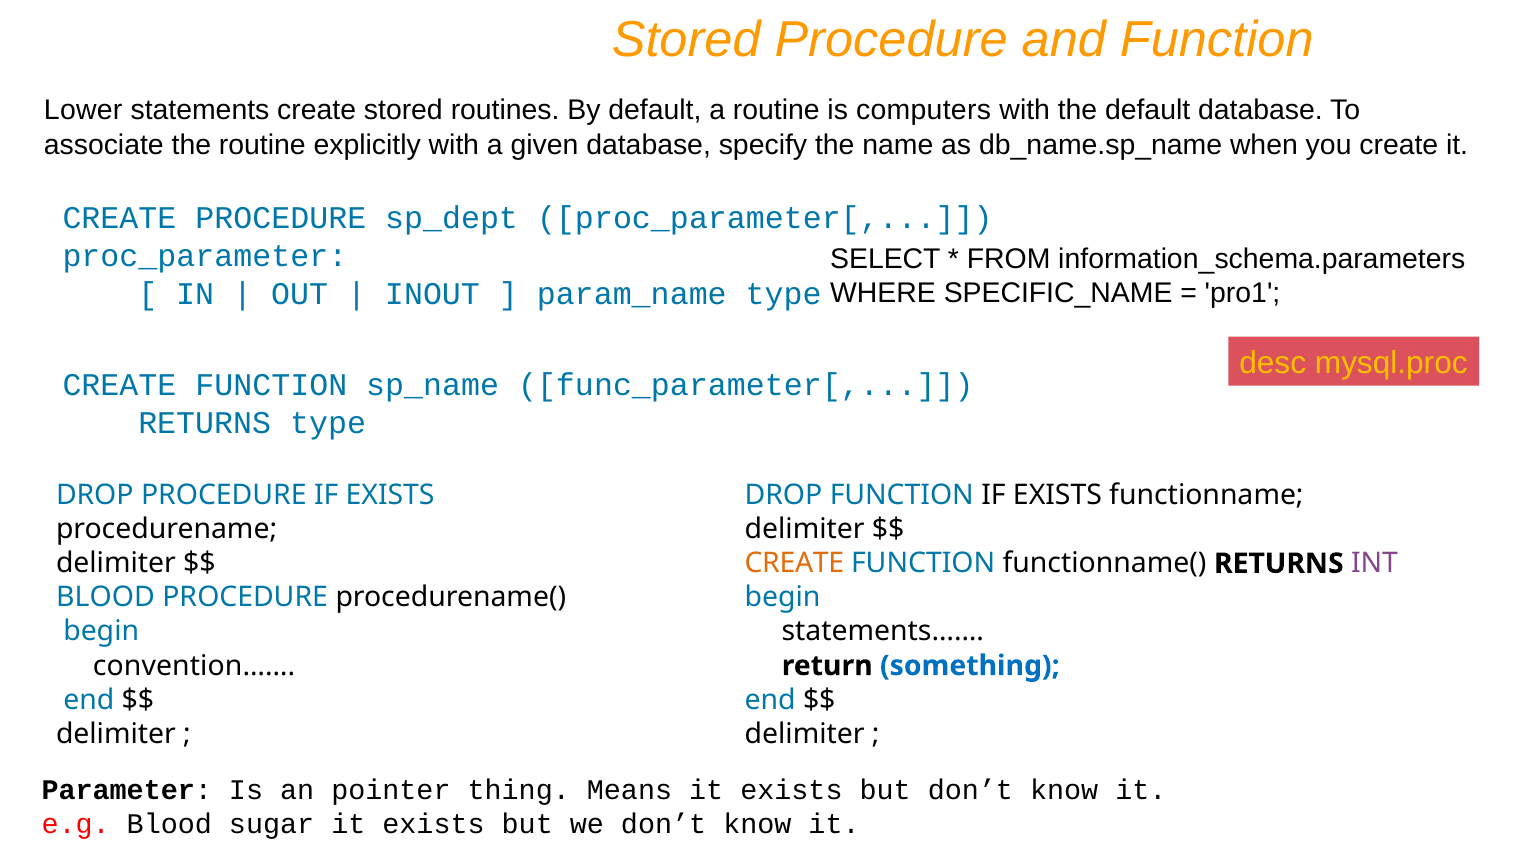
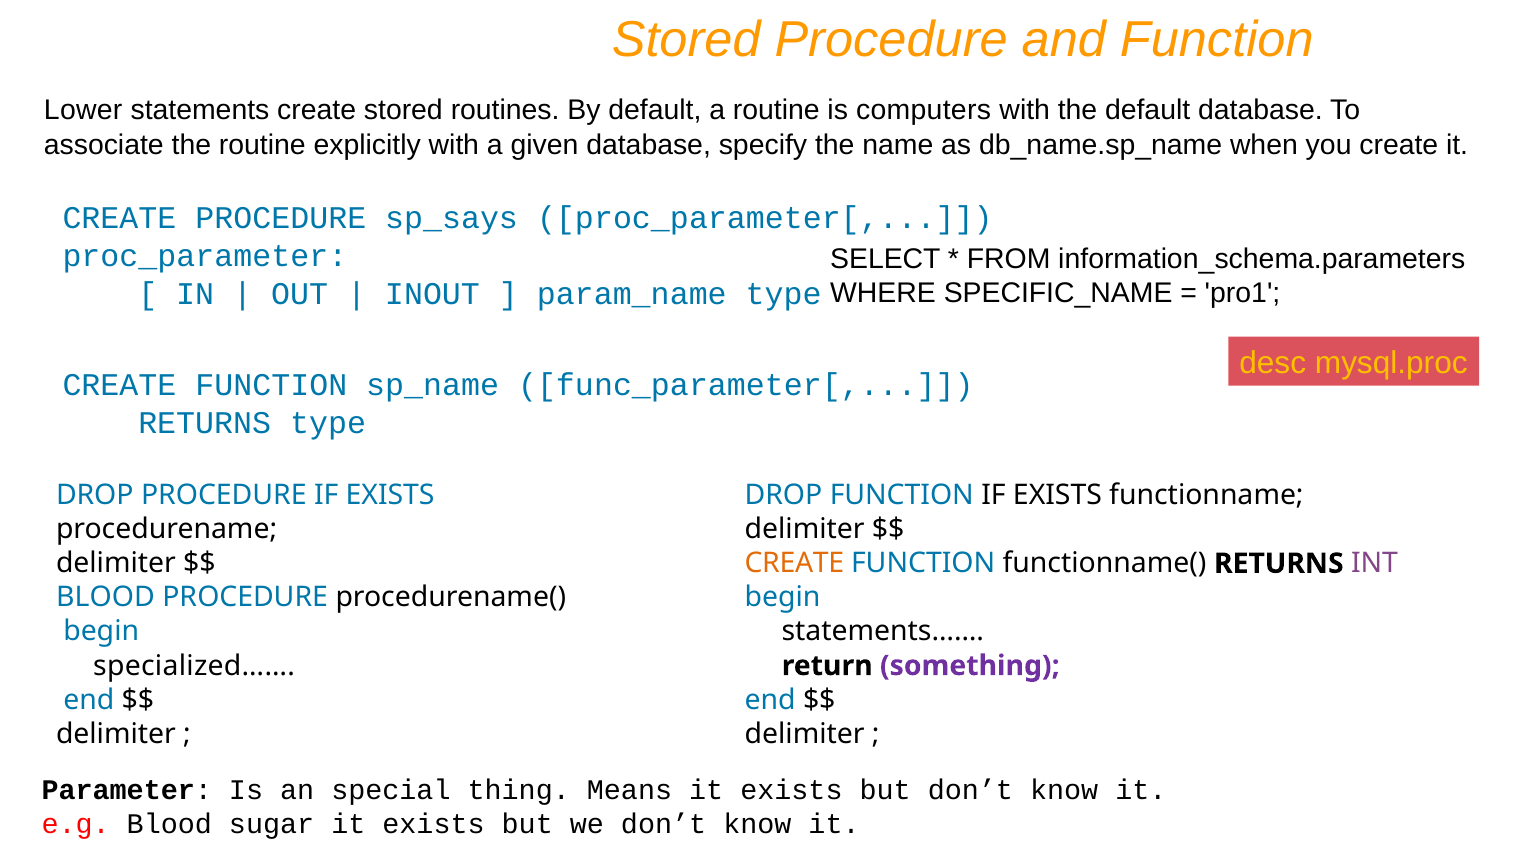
sp_dept: sp_dept -> sp_says (452, 218)
convention……: convention…… -> specialized…… (194, 666)
something colour: blue -> purple (970, 666)
pointer: pointer -> special (391, 791)
